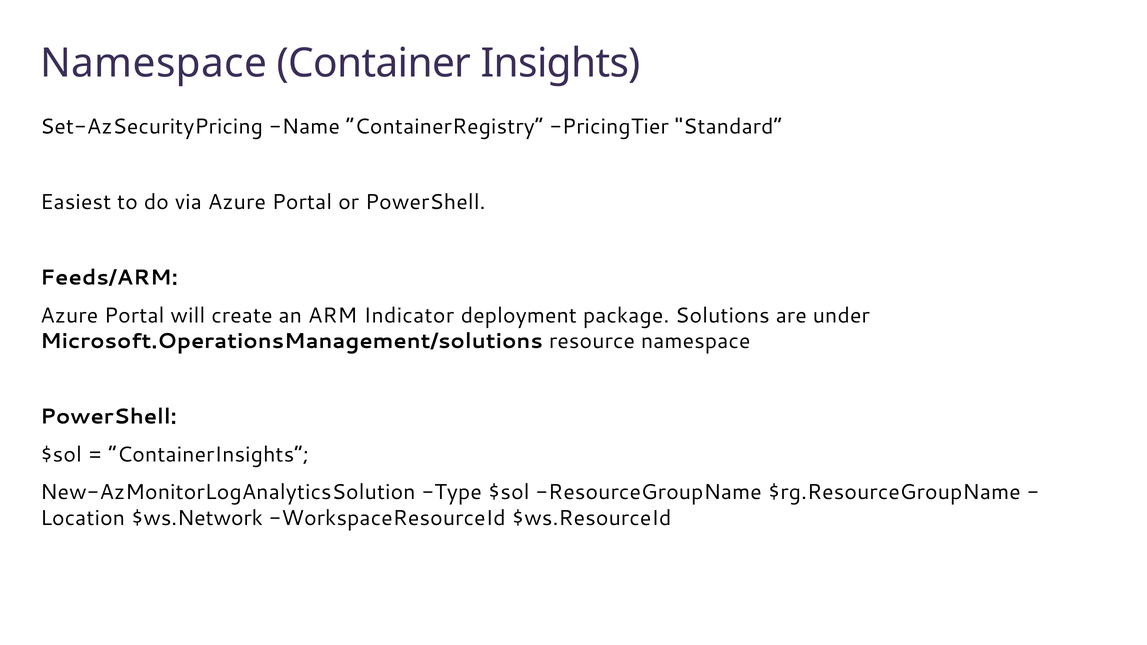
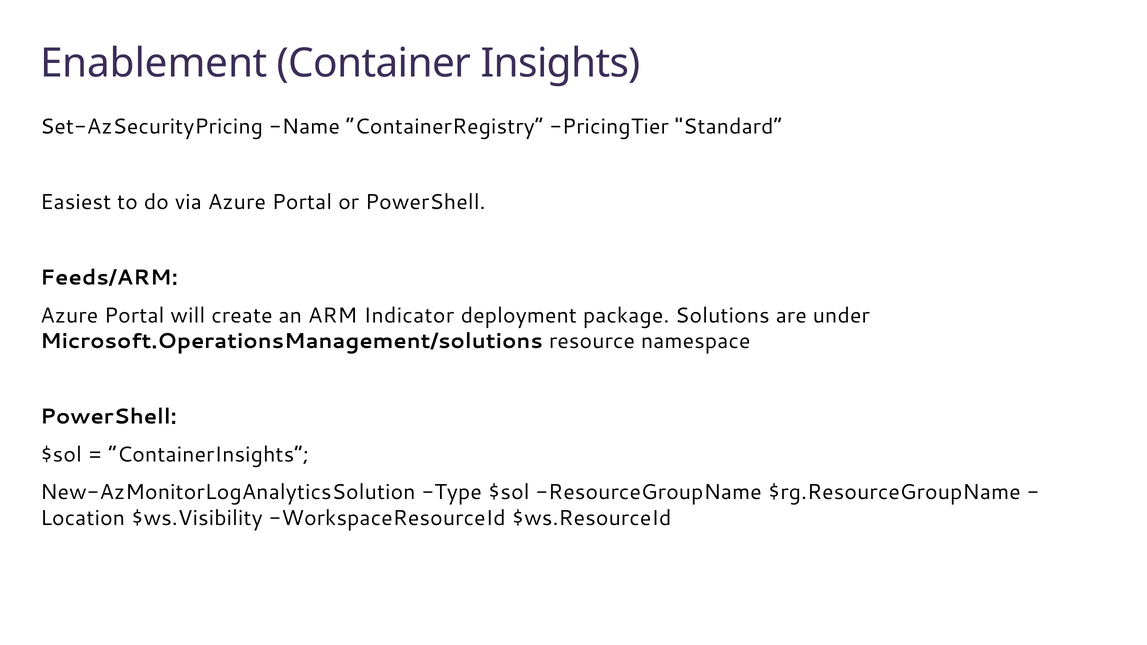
Namespace: Namespace -> Enablement (154, 64)
$ws.Network: $ws.Network -> $ws.Visibility (197, 518)
